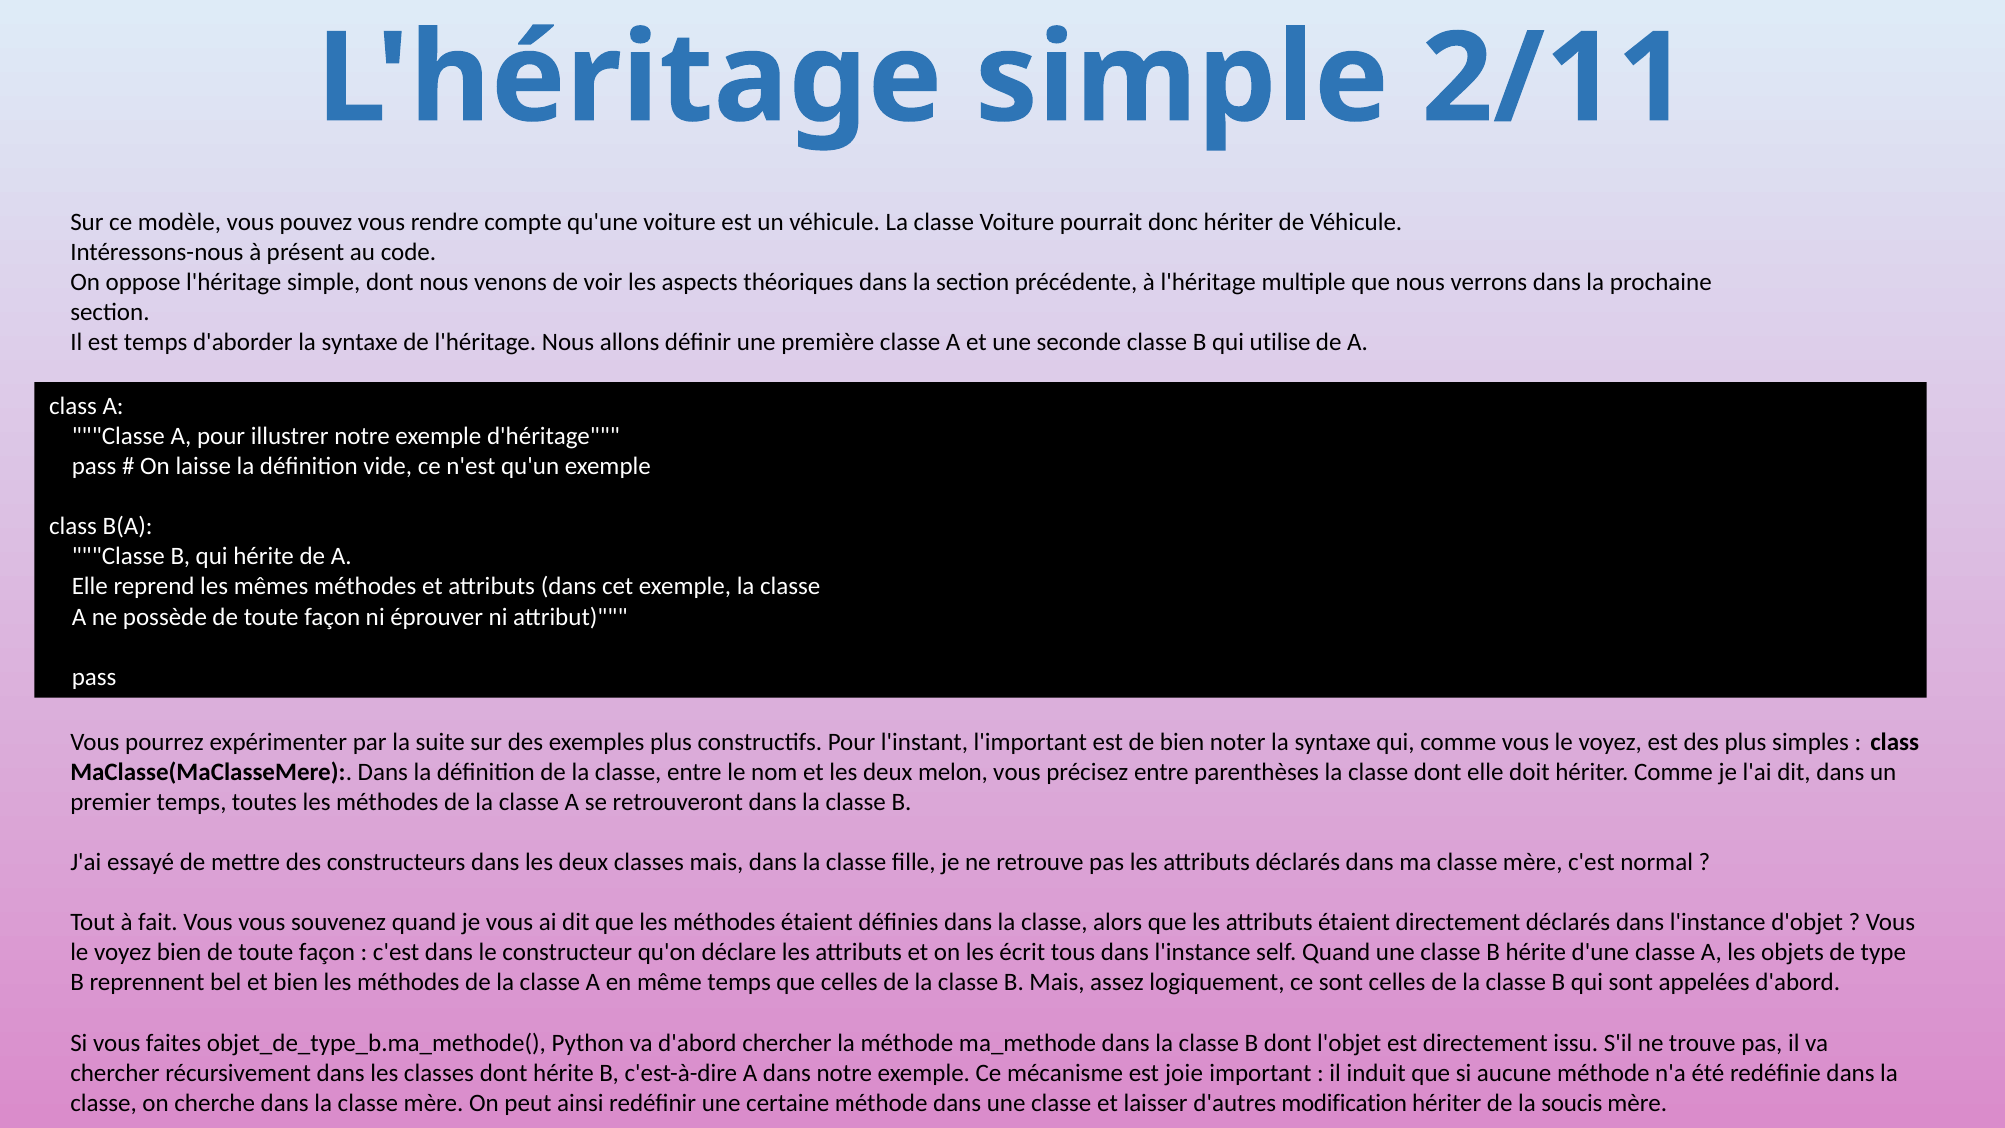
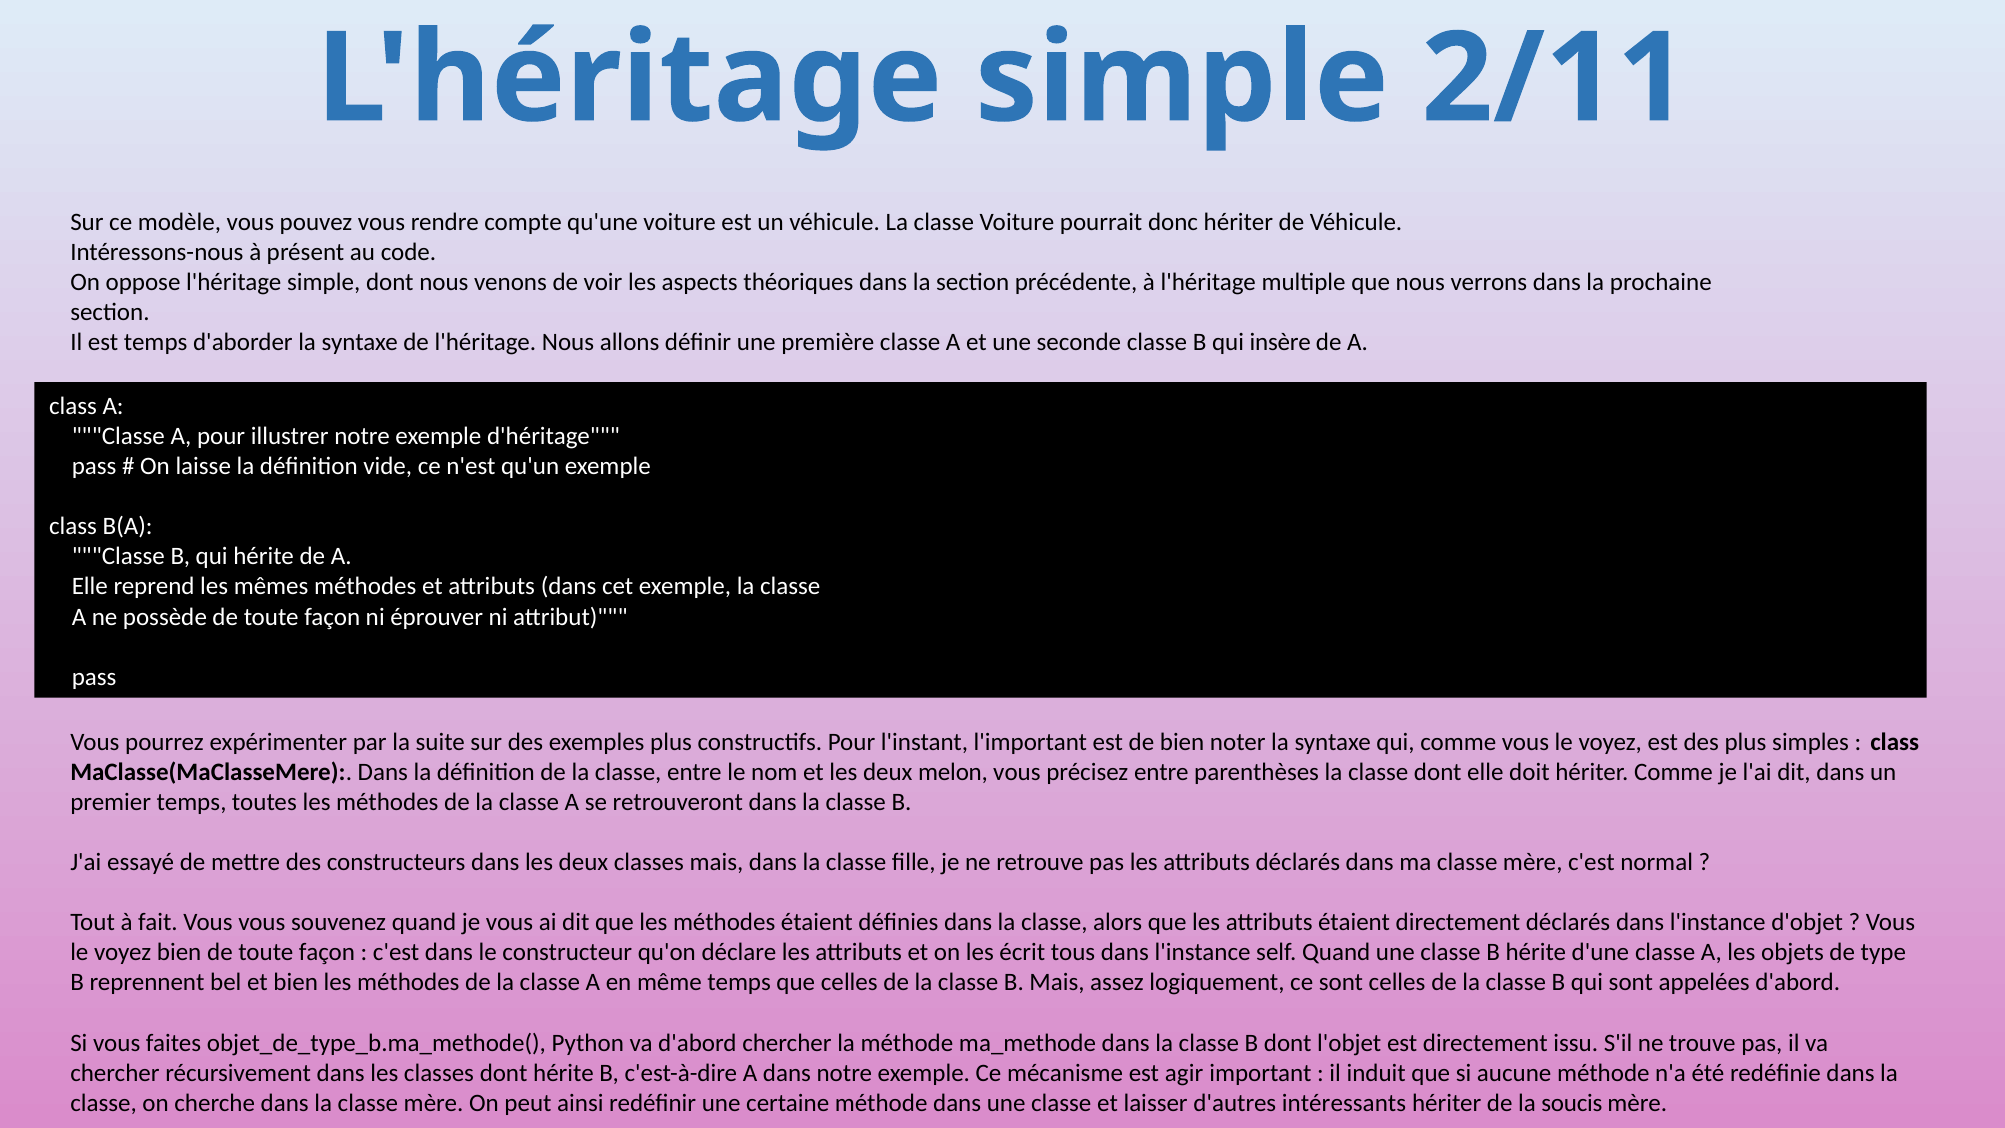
utilise: utilise -> insère (1280, 343)
joie: joie -> agir (1184, 1073)
modification: modification -> intéressants (1344, 1103)
